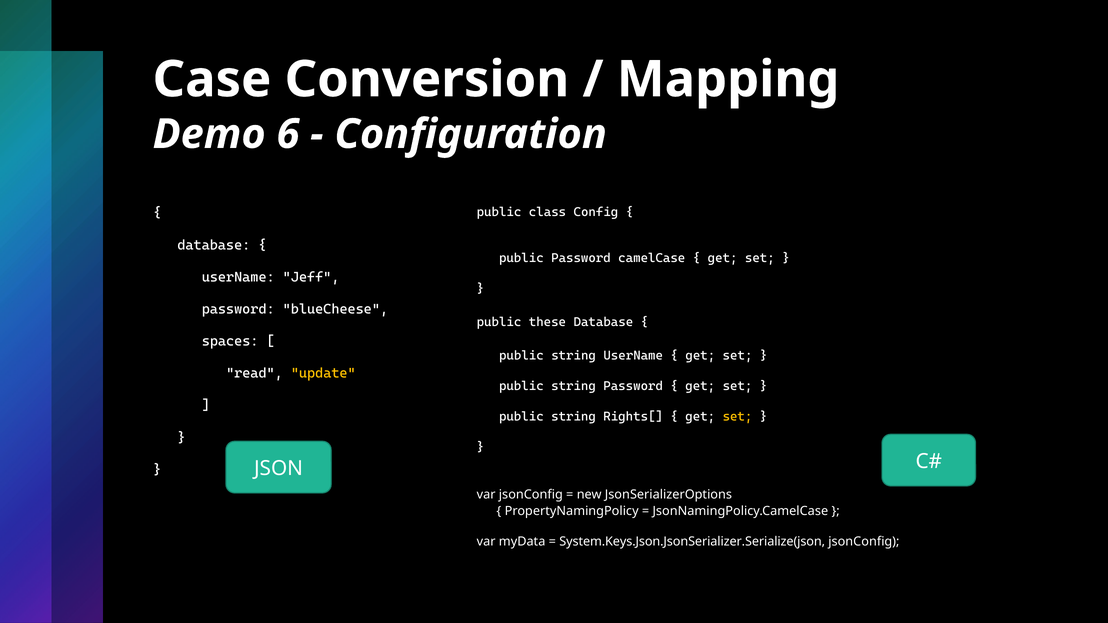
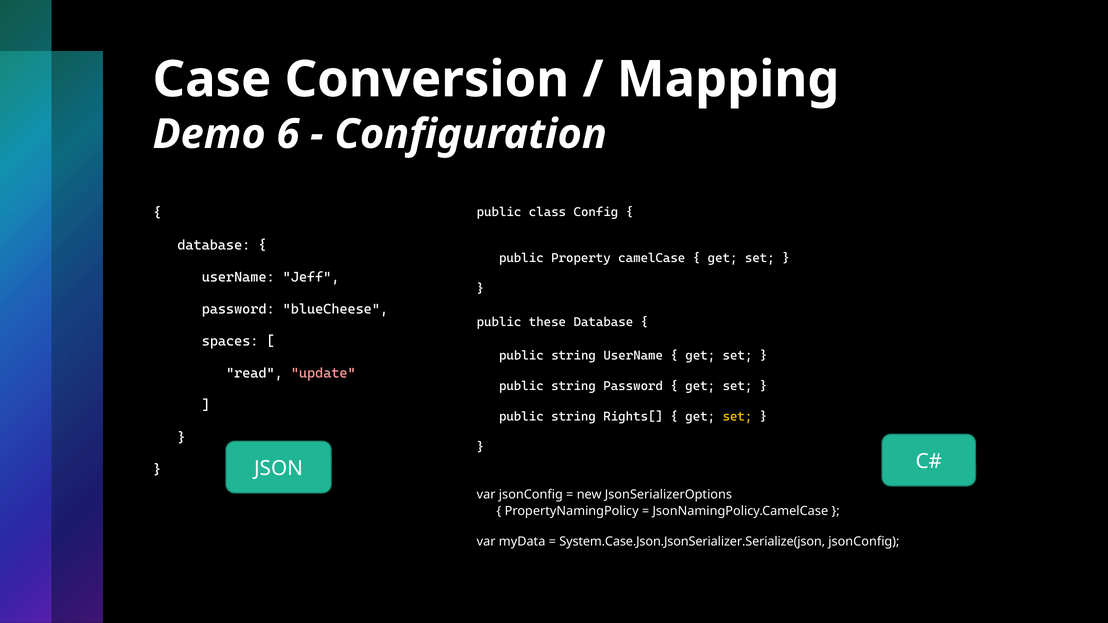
public Password: Password -> Property (581, 258)
update colour: yellow -> pink (323, 373)
System.Keys.Json.JsonSerializer.Serialize(json: System.Keys.Json.JsonSerializer.Serialize(json -> System.Case.Json.JsonSerializer.Serialize(json (692, 542)
